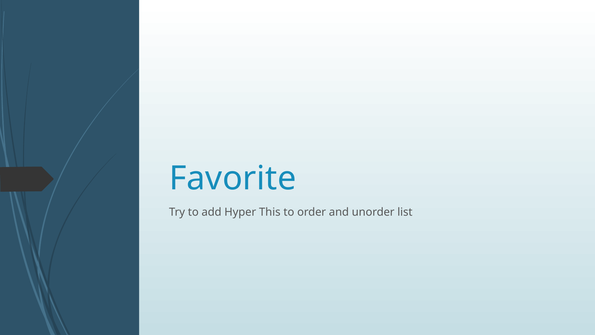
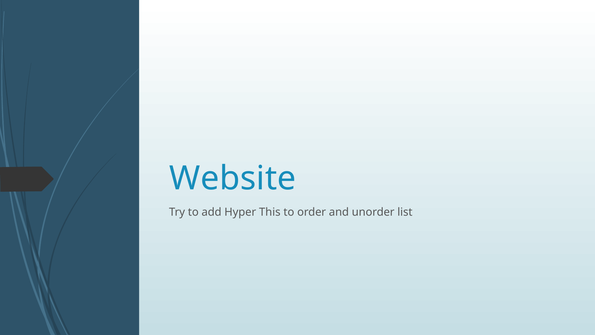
Favorite: Favorite -> Website (233, 178)
